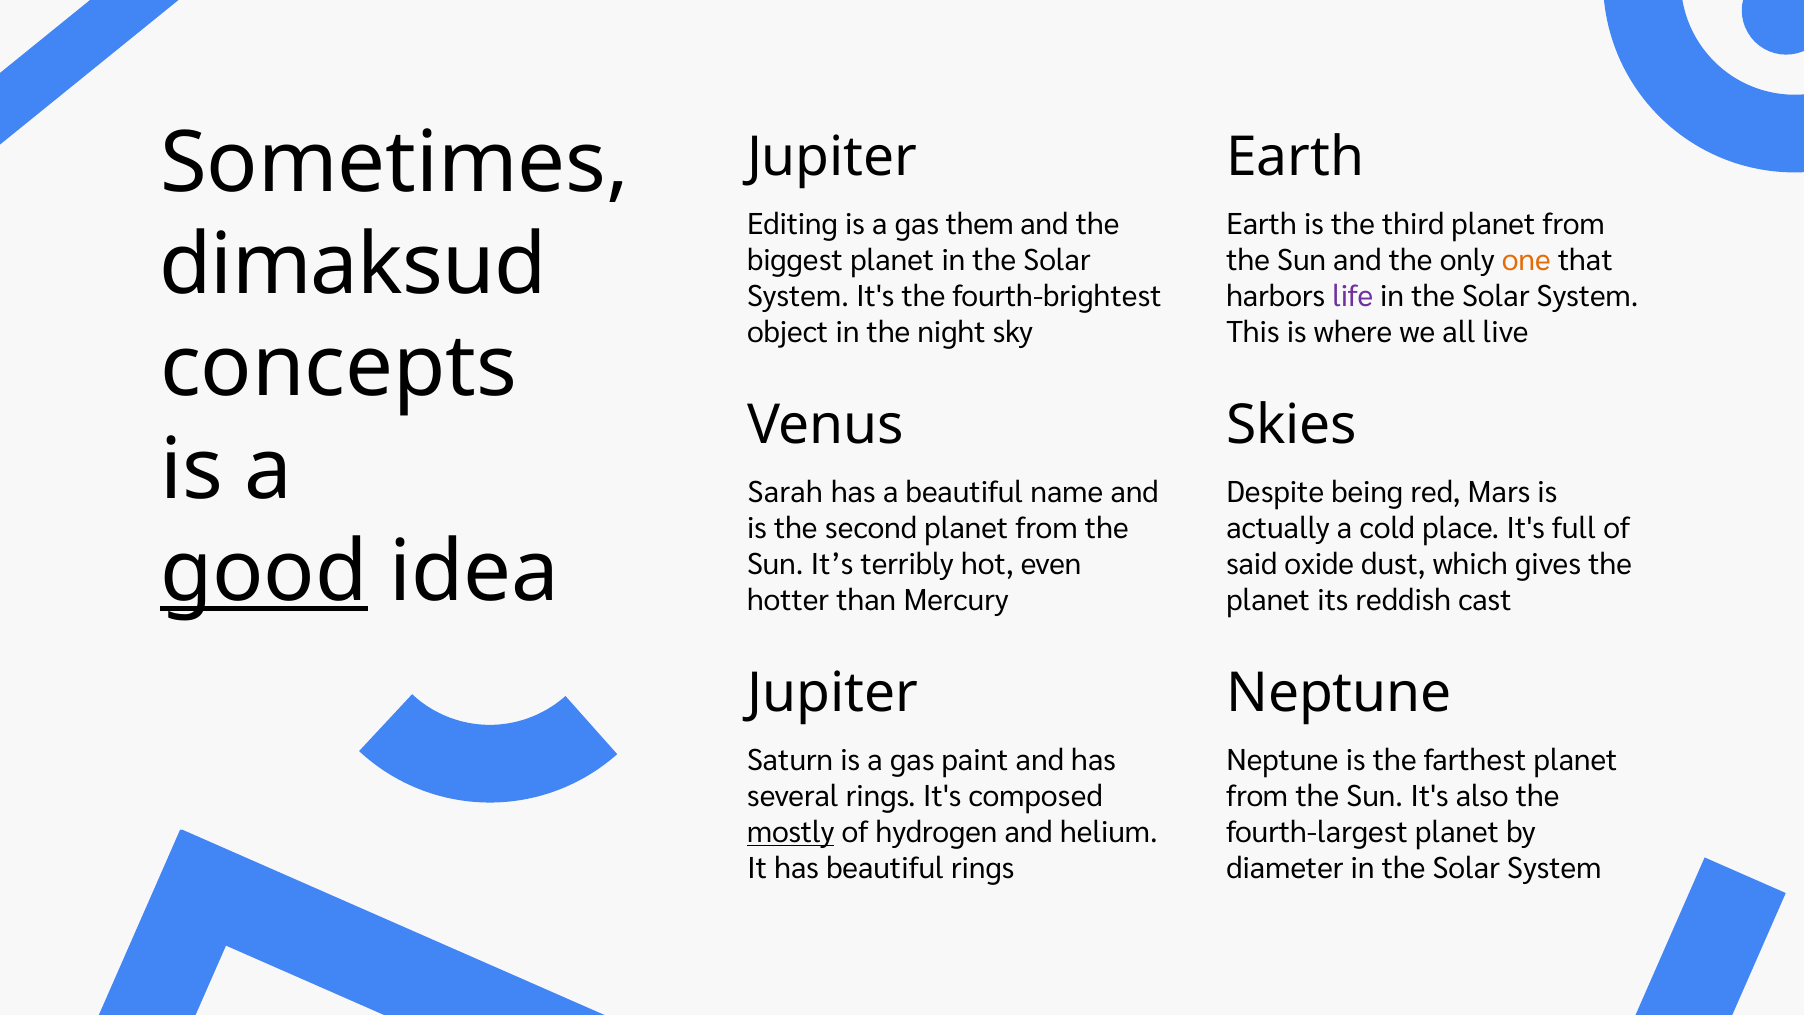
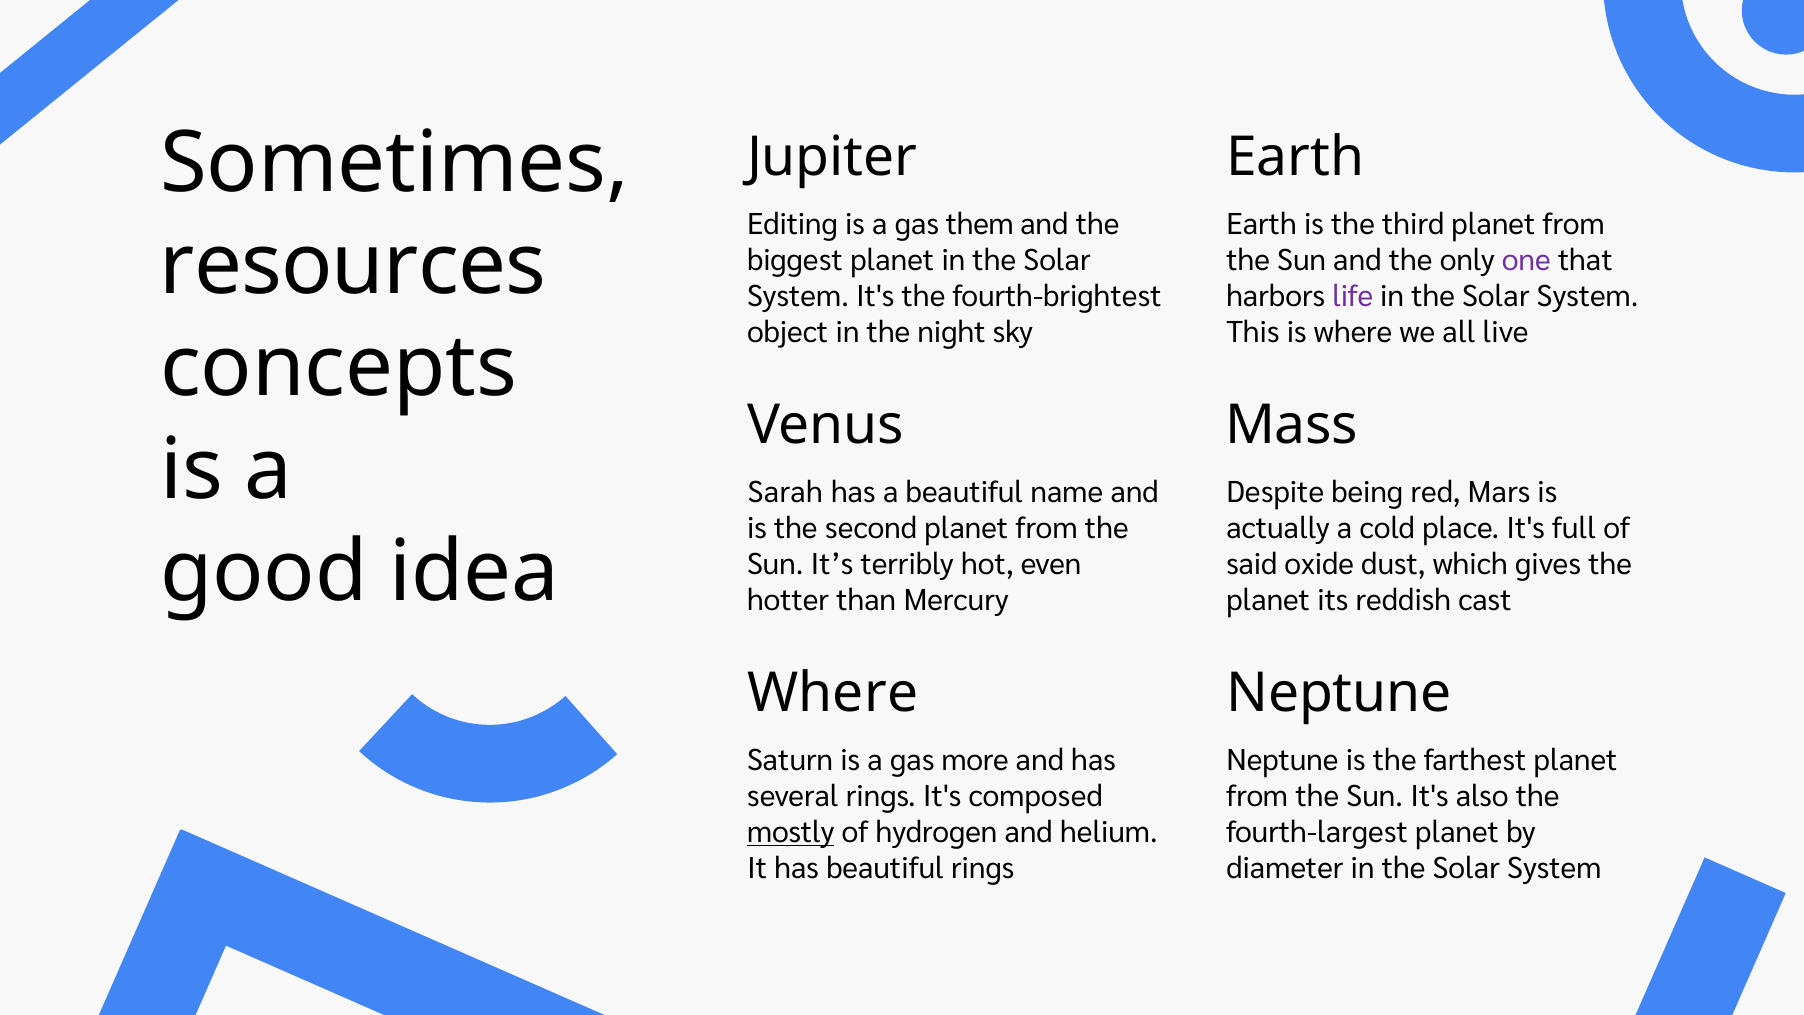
dimaksud: dimaksud -> resources (353, 265)
one colour: orange -> purple (1526, 261)
Skies: Skies -> Mass (1292, 425)
good underline: present -> none (264, 572)
Jupiter: Jupiter -> Where (833, 693)
paint: paint -> more (975, 760)
